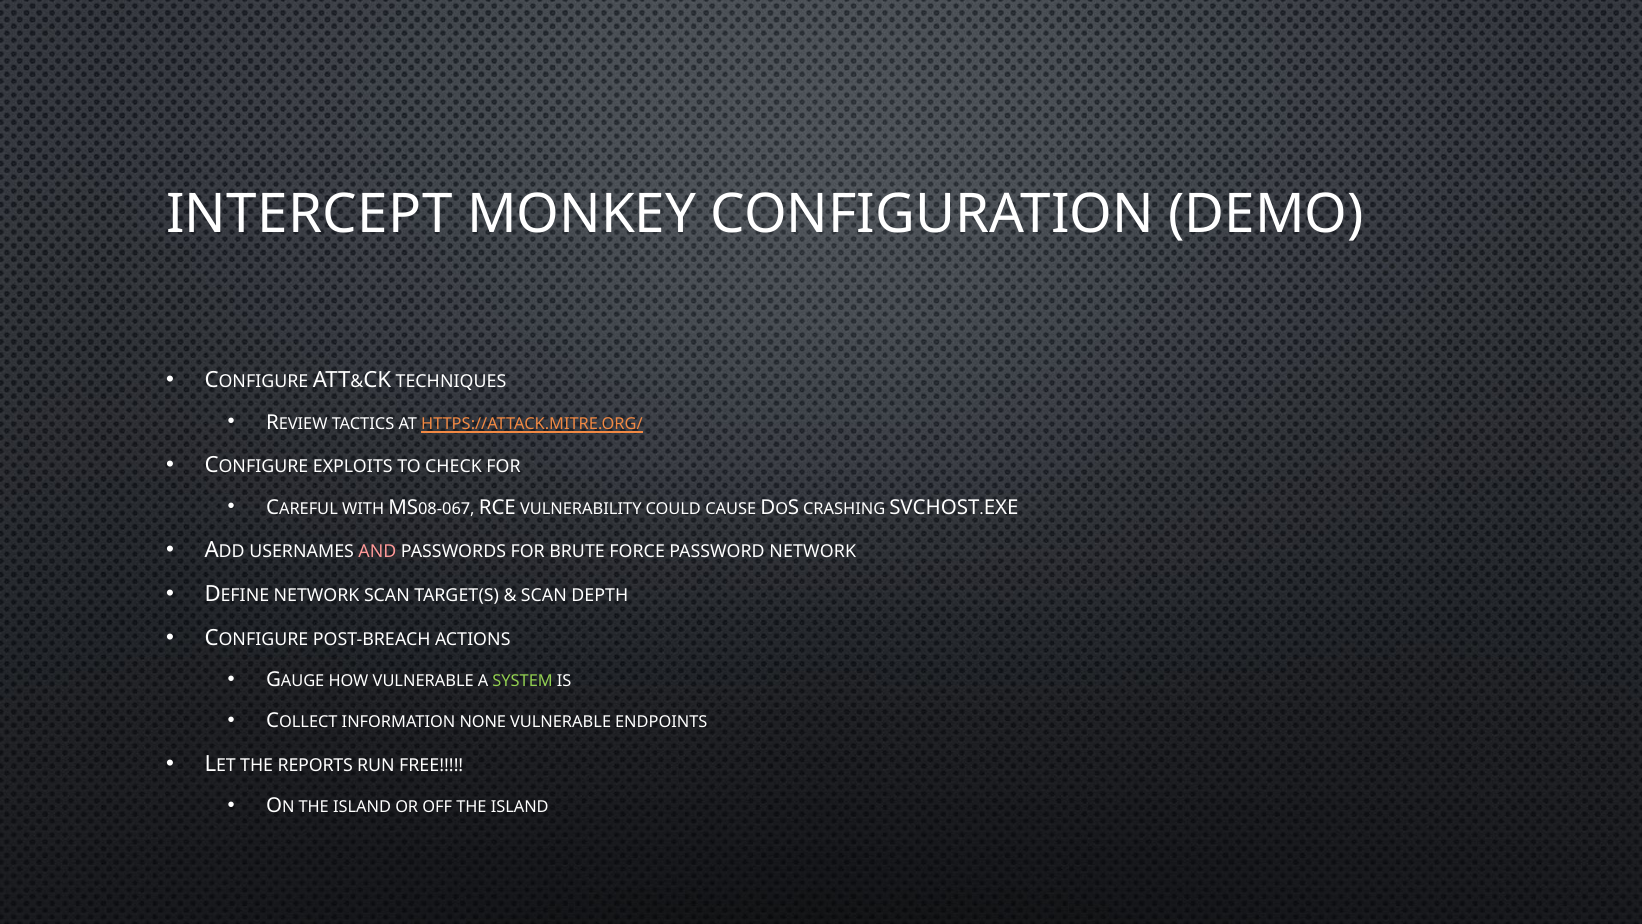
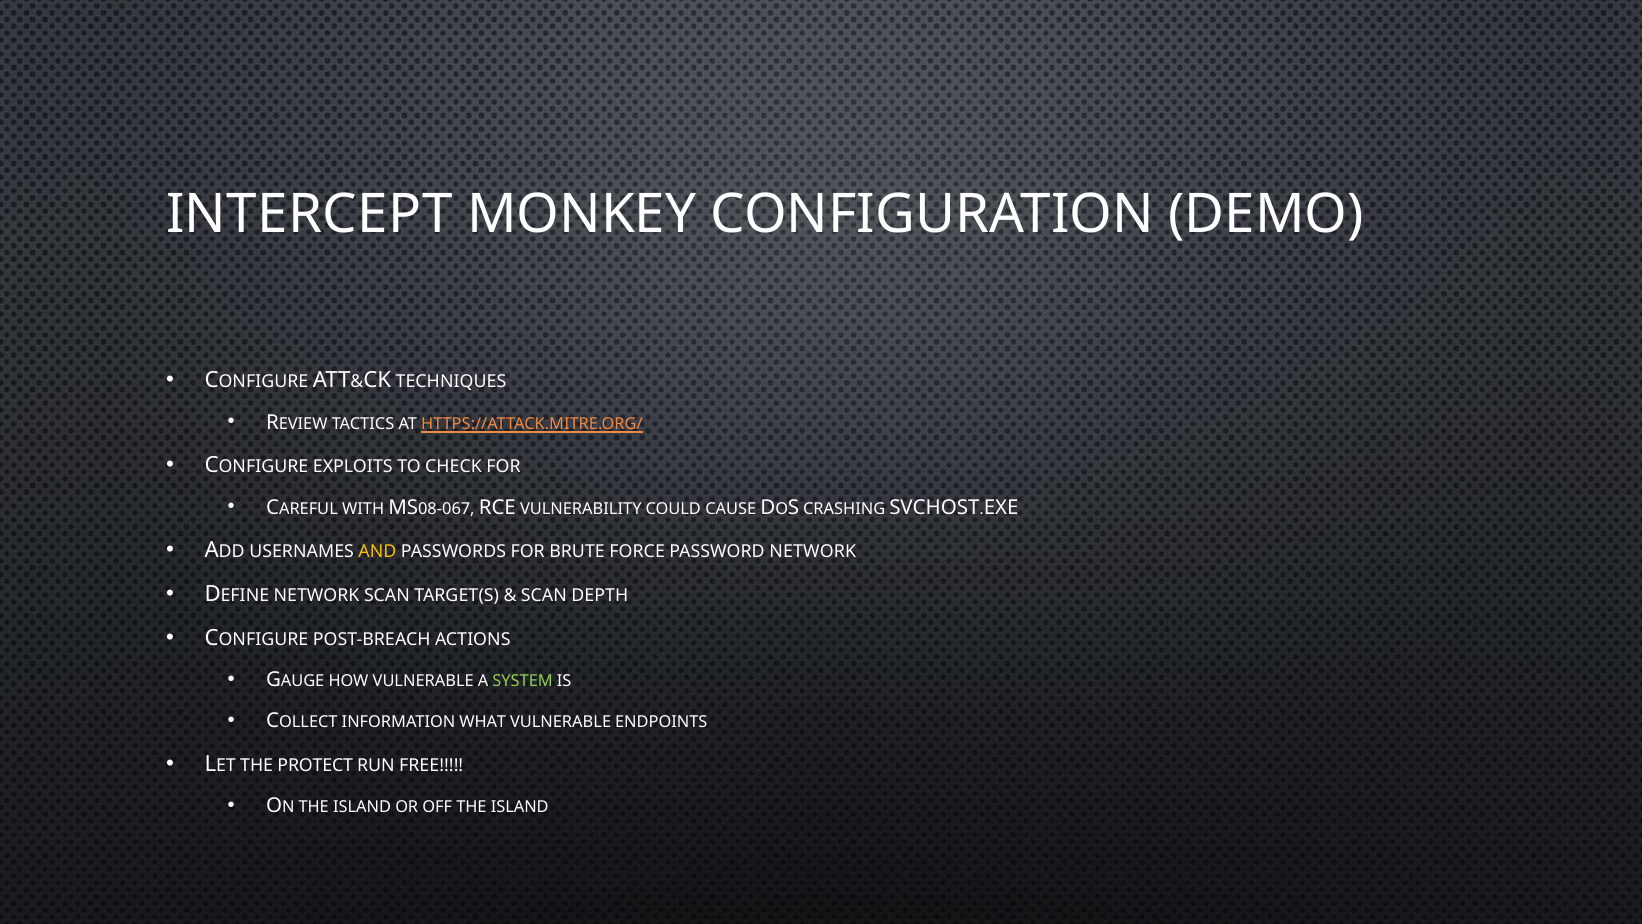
AND colour: pink -> yellow (377, 551)
NONE: NONE -> WHAT (483, 722)
REPORTS: REPORTS -> PROTECT (315, 765)
